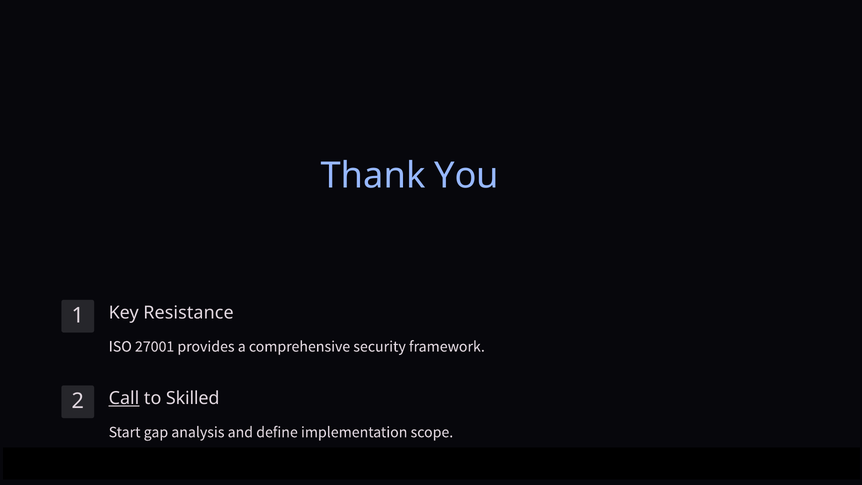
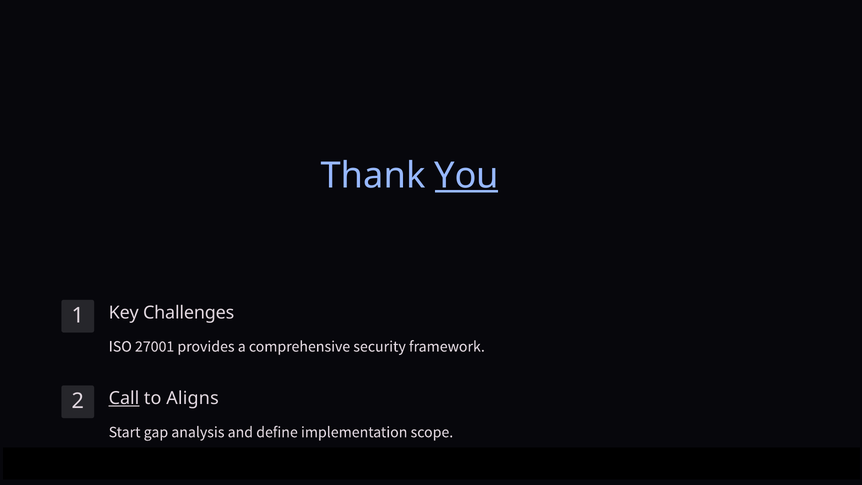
You underline: none -> present (467, 176)
Resistance: Resistance -> Challenges (189, 313)
Skilled: Skilled -> Aligns (193, 398)
